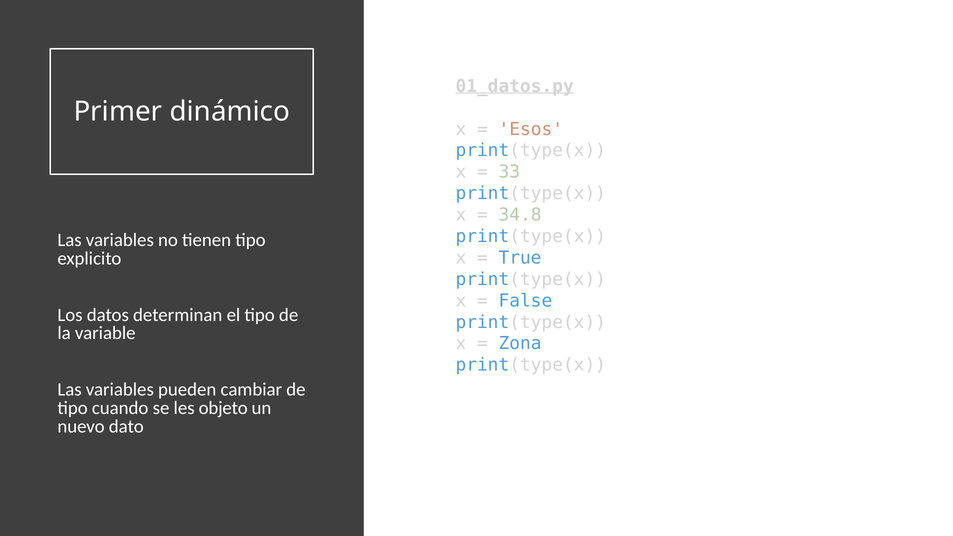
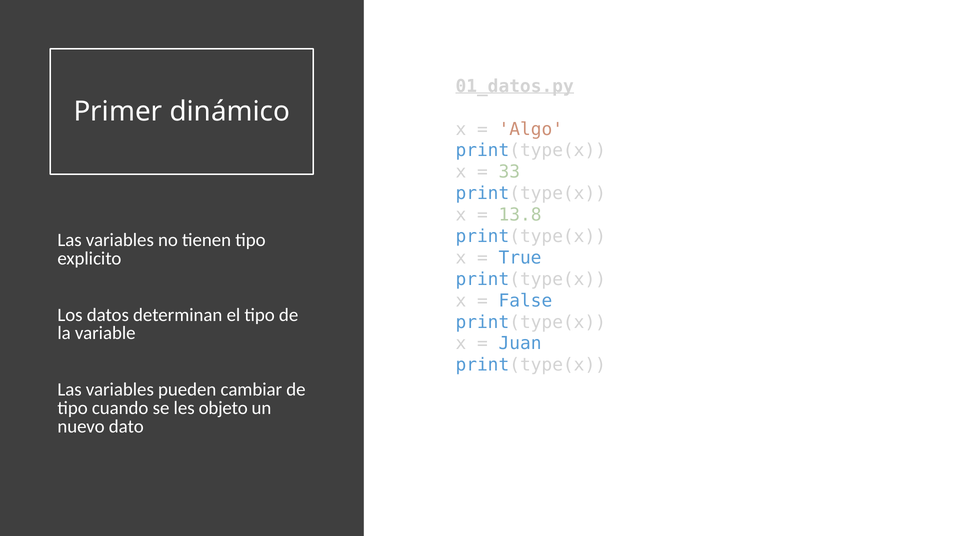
Esos: Esos -> Algo (531, 129)
34.8: 34.8 -> 13.8 (520, 215)
Zona: Zona -> Juan (520, 344)
